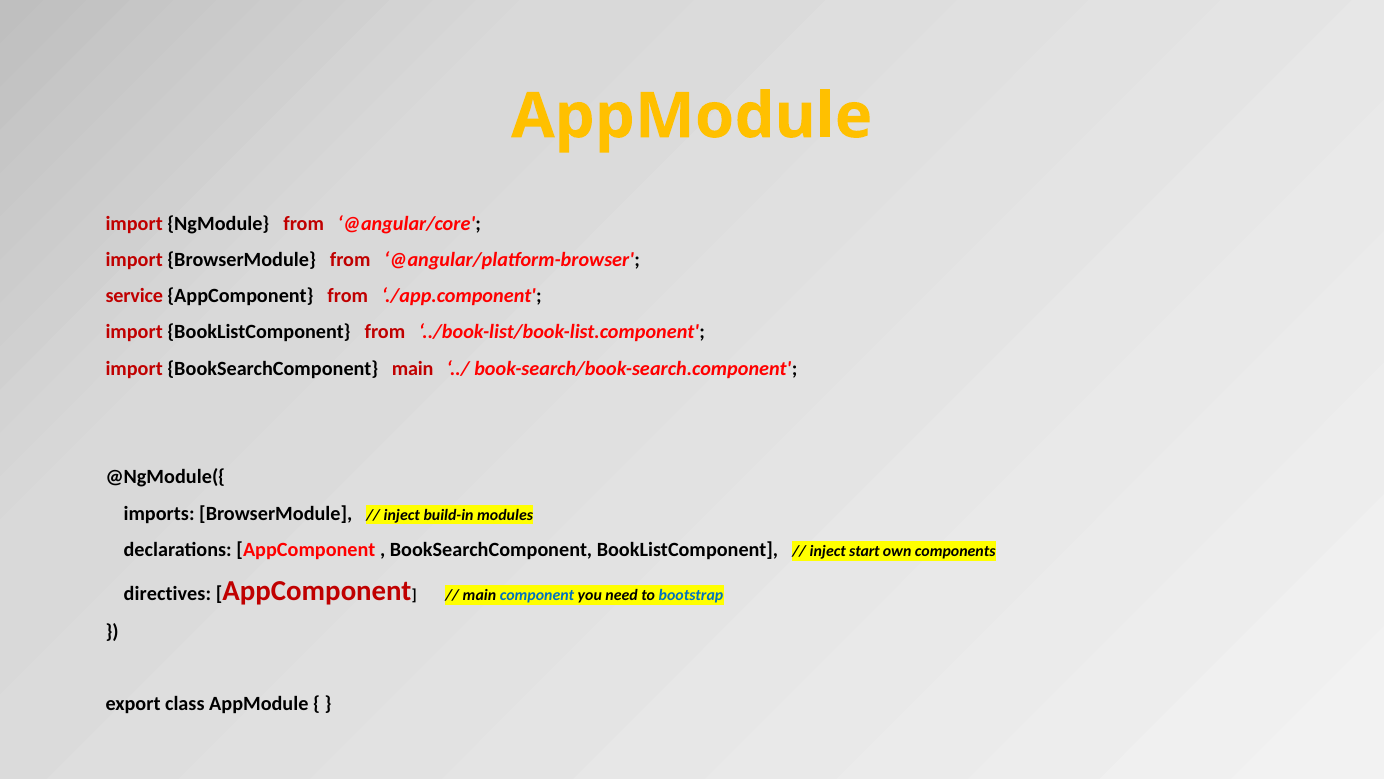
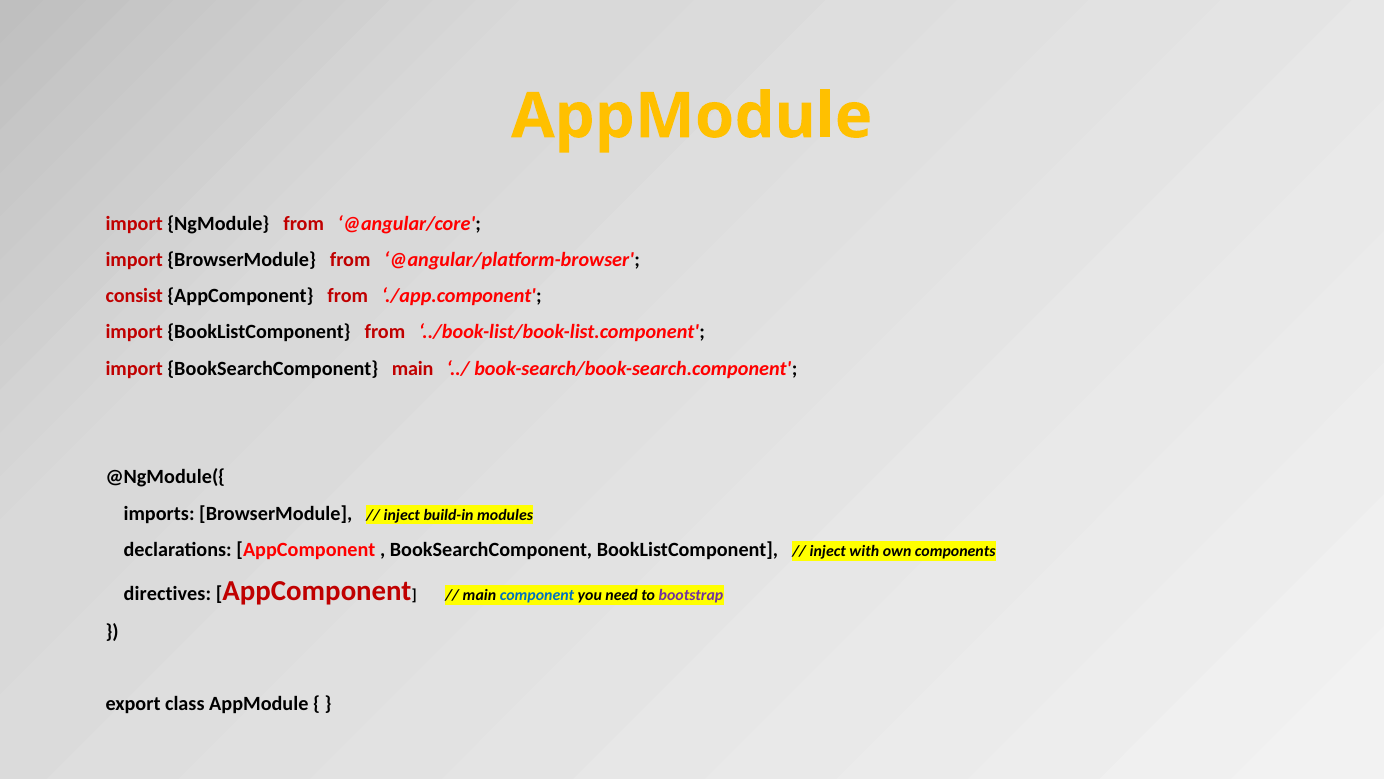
service: service -> consist (134, 296)
start: start -> with (864, 551)
bootstrap colour: blue -> purple (691, 595)
